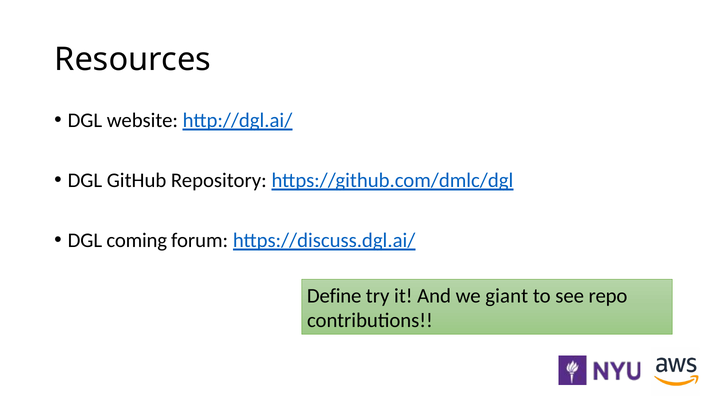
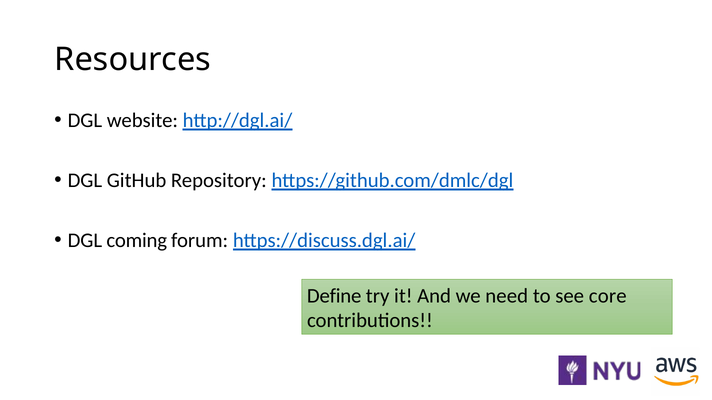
giant: giant -> need (507, 296)
repo: repo -> core (608, 296)
